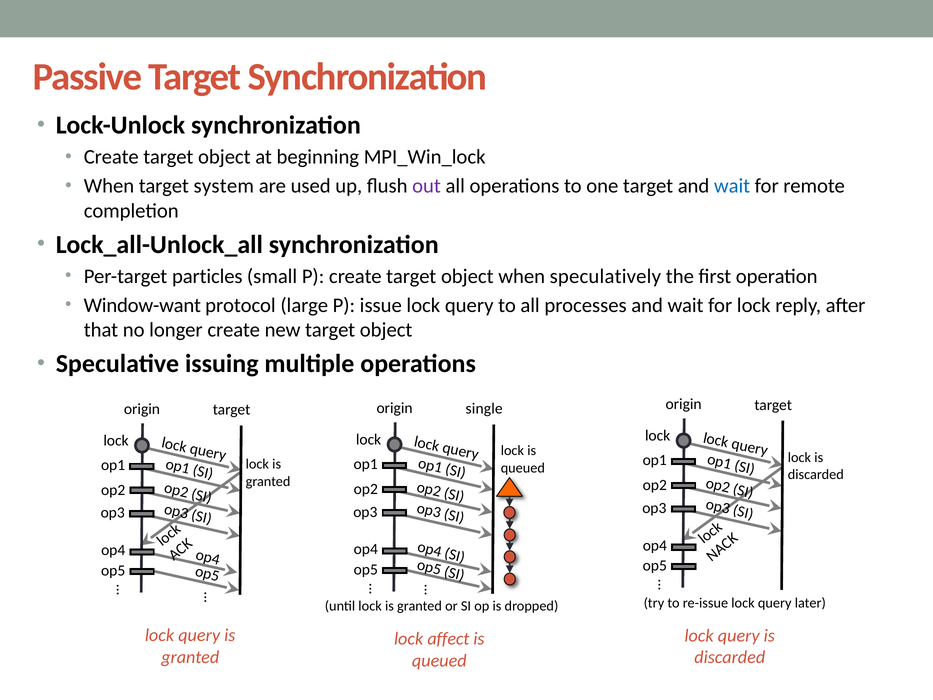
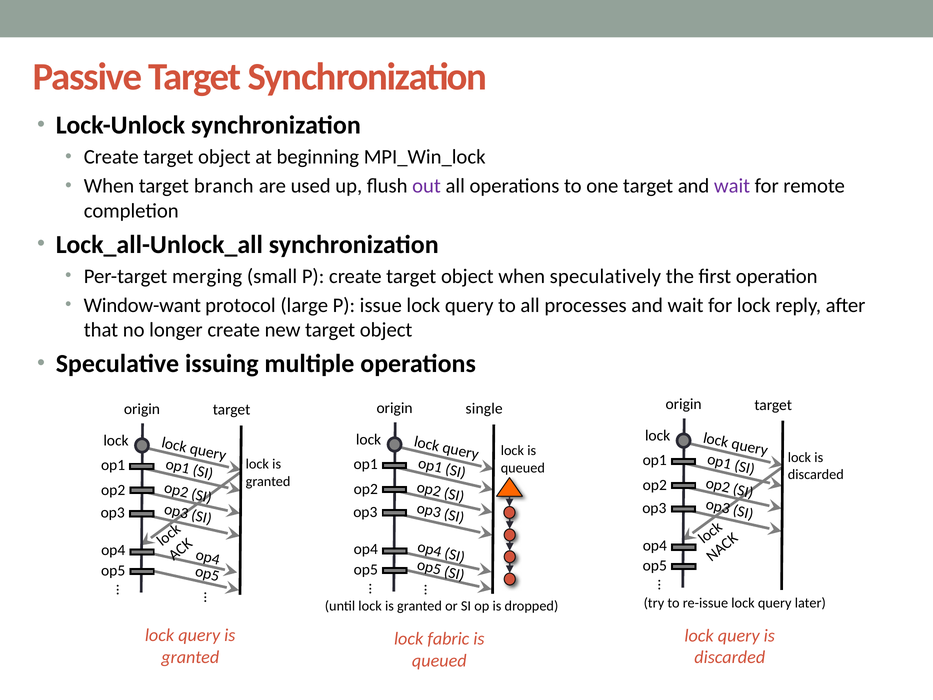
system: system -> branch (224, 186)
wait colour: blue -> purple (732, 186)
particles: particles -> merging (207, 276)
affect: affect -> fabric (448, 639)
